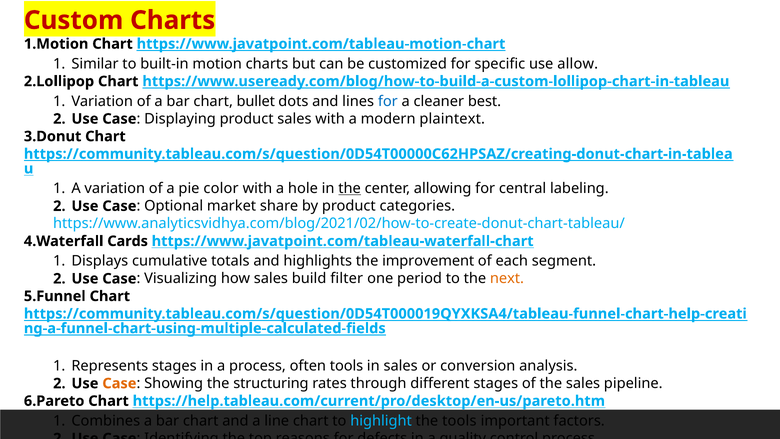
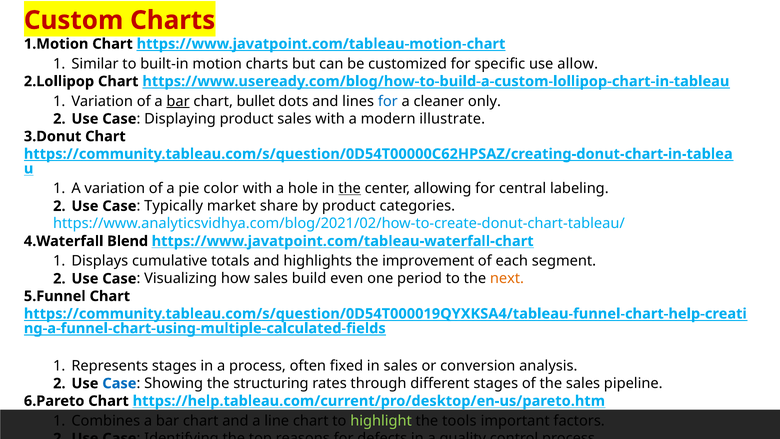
bar underline: none -> present (178, 101)
best: best -> only (484, 101)
plaintext: plaintext -> illustrate (452, 119)
Optional: Optional -> Typically (174, 206)
Cards: Cards -> Blend (128, 241)
filter: filter -> even (347, 279)
often tools: tools -> fixed (347, 366)
Case colour: orange -> blue (119, 383)
highlight colour: light blue -> light green (381, 421)
